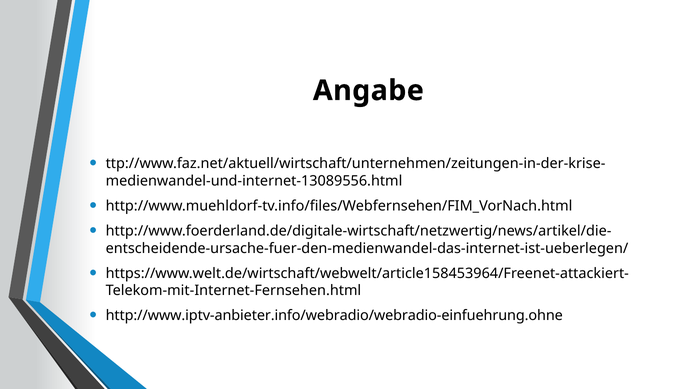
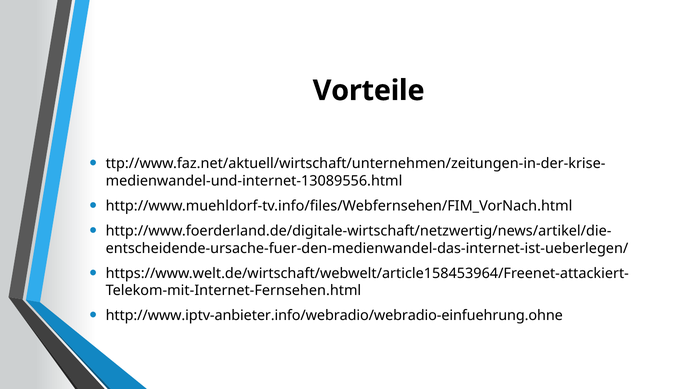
Angabe: Angabe -> Vorteile (369, 91)
